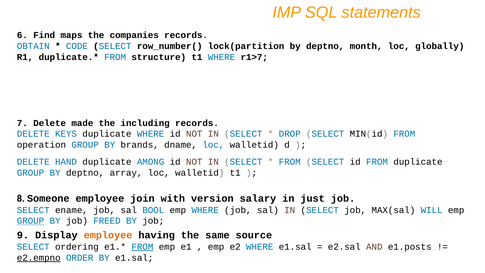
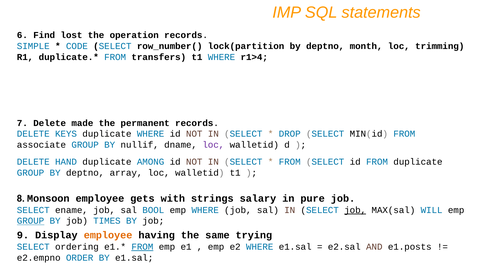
maps: maps -> lost (71, 35)
companies: companies -> operation (134, 35)
OBTAIN: OBTAIN -> SIMPLE (33, 46)
globally: globally -> trimming (440, 46)
structure: structure -> transfers (159, 57)
r1>7: r1>7 -> r1>4 (254, 57)
including: including -> permanent (145, 123)
operation: operation -> associate (41, 145)
brands: brands -> nullif (140, 145)
loc colour: blue -> purple (213, 145)
Someone: Someone -> Monsoon (48, 198)
join: join -> gets (142, 198)
version: version -> strings (212, 198)
just: just -> pure (313, 198)
job underline: none -> present (355, 210)
FREED: FREED -> TIMES (107, 221)
source: source -> trying (254, 235)
e2.empno underline: present -> none (39, 258)
